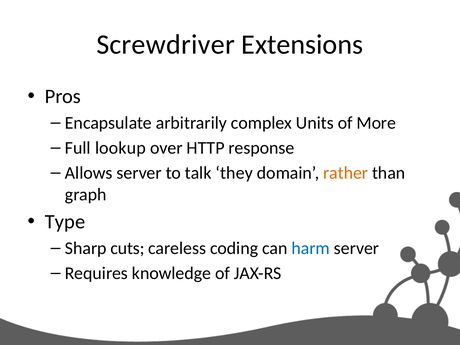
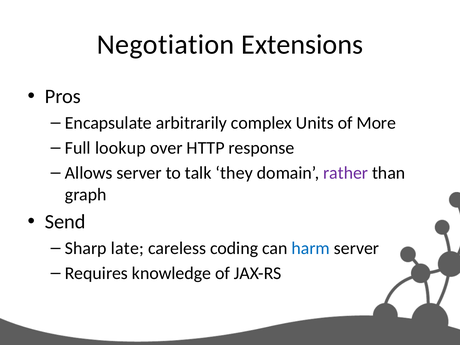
Screwdriver: Screwdriver -> Negotiation (166, 45)
rather colour: orange -> purple (346, 173)
Type: Type -> Send (65, 222)
cuts: cuts -> late (127, 248)
